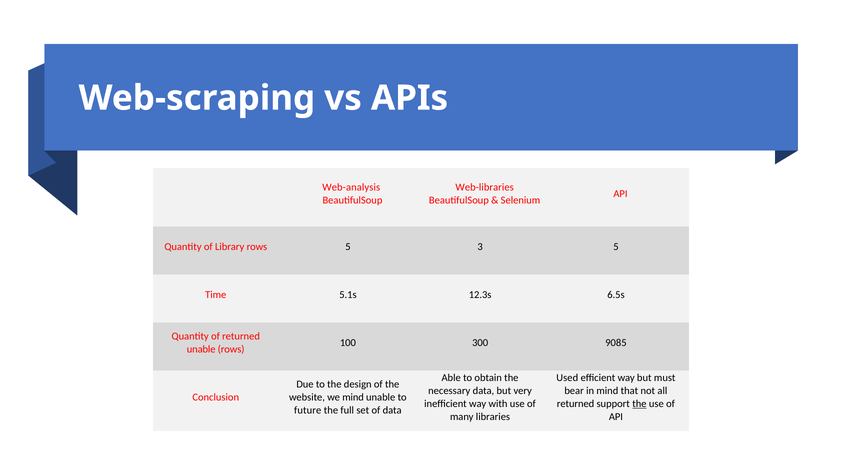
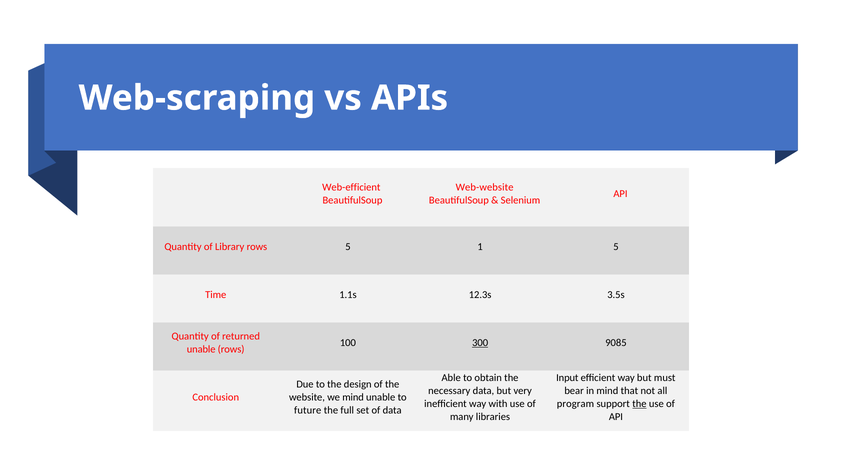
Web-analysis: Web-analysis -> Web-efficient (351, 187)
Web-libraries: Web-libraries -> Web-website (485, 187)
3: 3 -> 1 (480, 247)
5.1s: 5.1s -> 1.1s (348, 295)
6.5s: 6.5s -> 3.5s (616, 295)
300 underline: none -> present (480, 343)
Used: Used -> Input (567, 378)
returned: returned -> program (575, 403)
